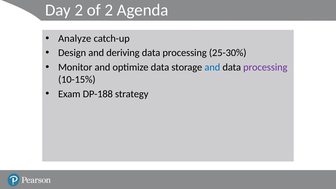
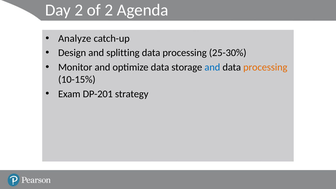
deriving: deriving -> splitting (123, 53)
processing colour: purple -> orange (265, 67)
DP-188: DP-188 -> DP-201 (98, 94)
